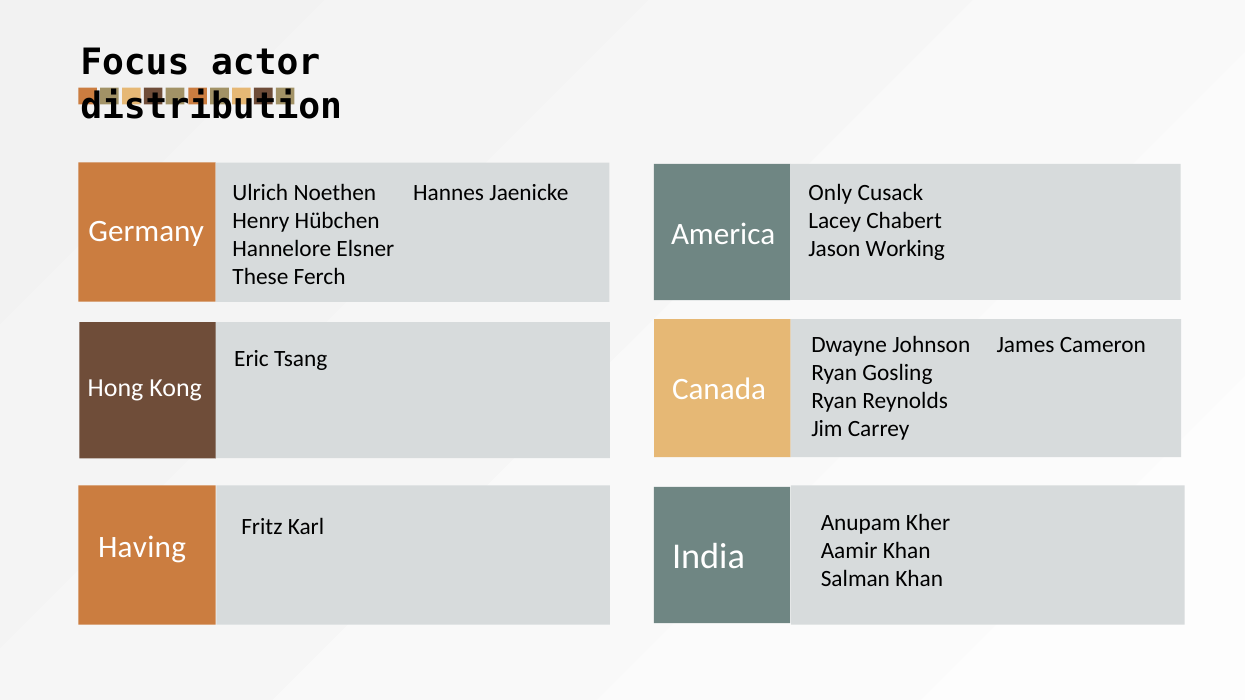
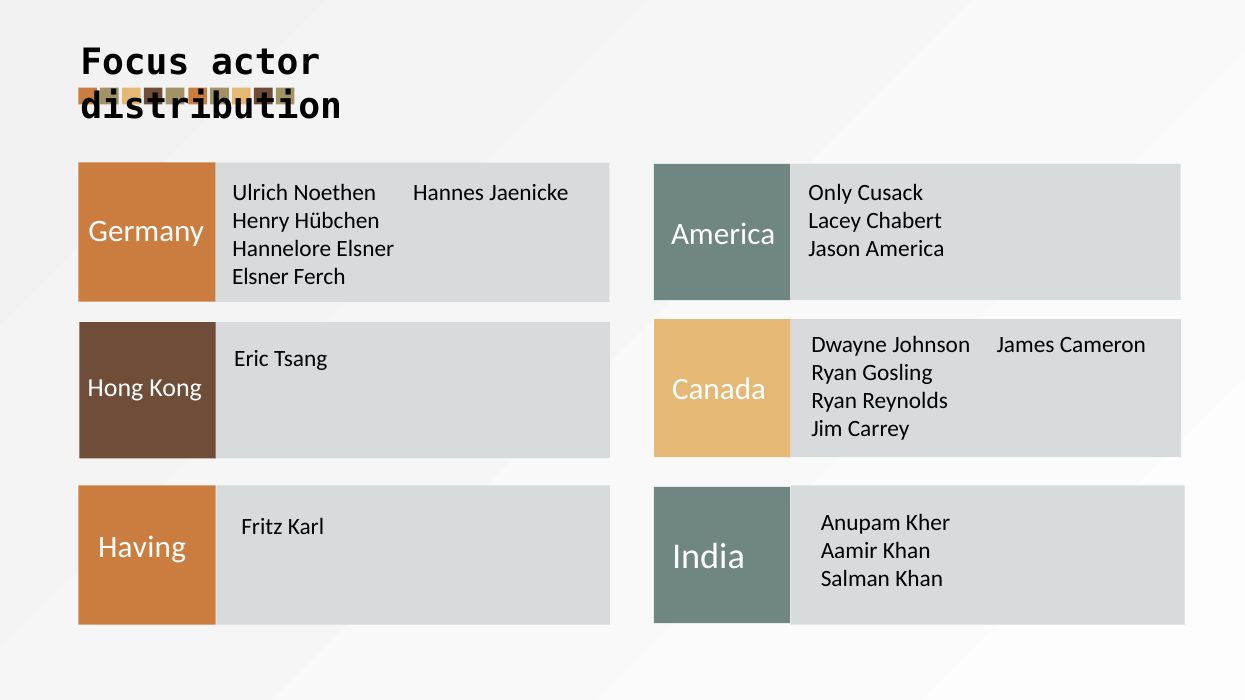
Jason Working: Working -> America (905, 249)
These: These -> Elsner (261, 277)
